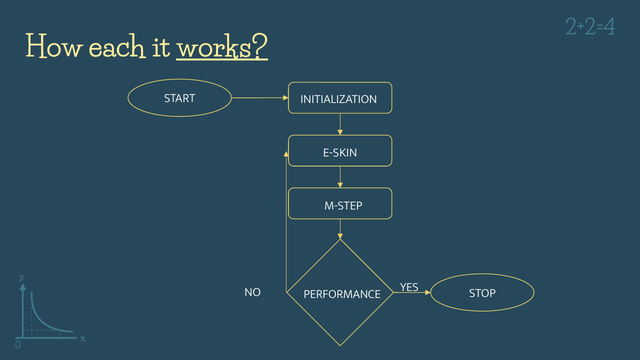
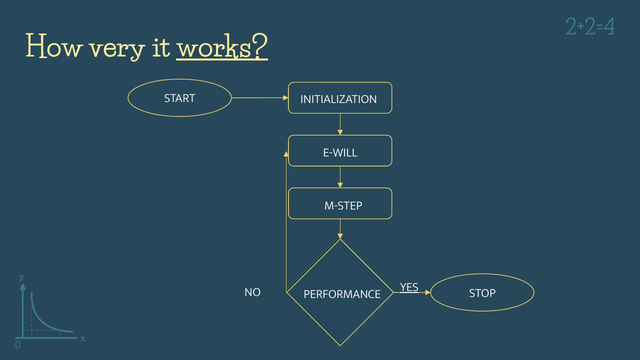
each: each -> very (118, 47)
E-SKIN: E-SKIN -> E-WILL (340, 153)
YES underline: none -> present (409, 287)
